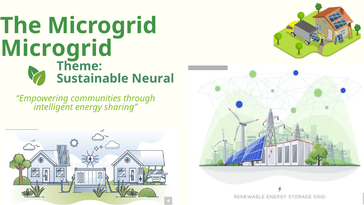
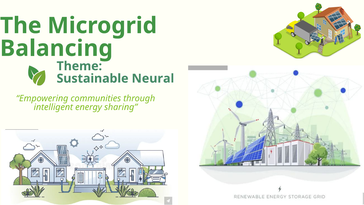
Microgrid: Microgrid -> Balancing (56, 48)
